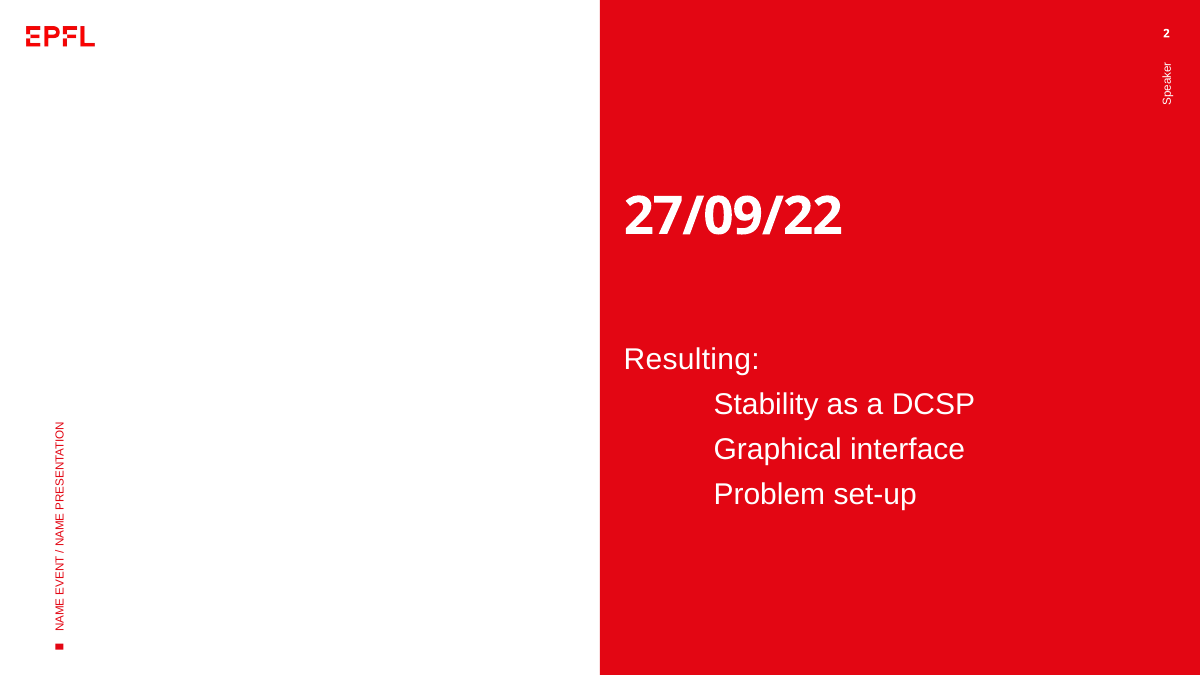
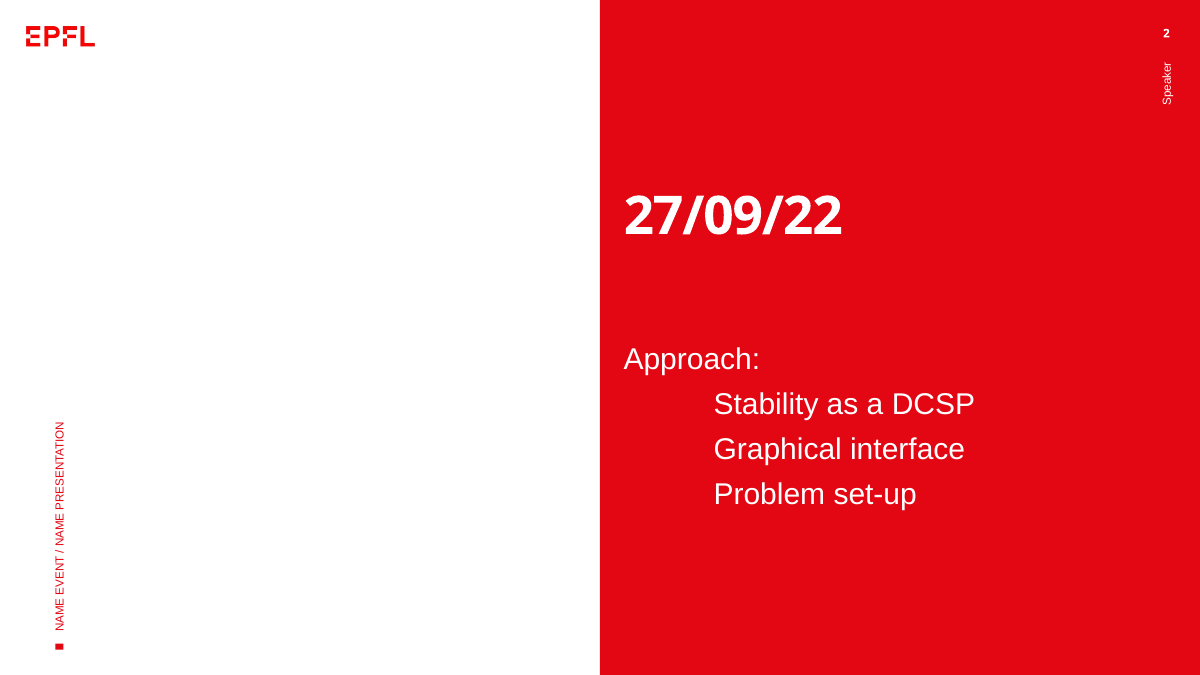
Resulting: Resulting -> Approach (692, 360)
